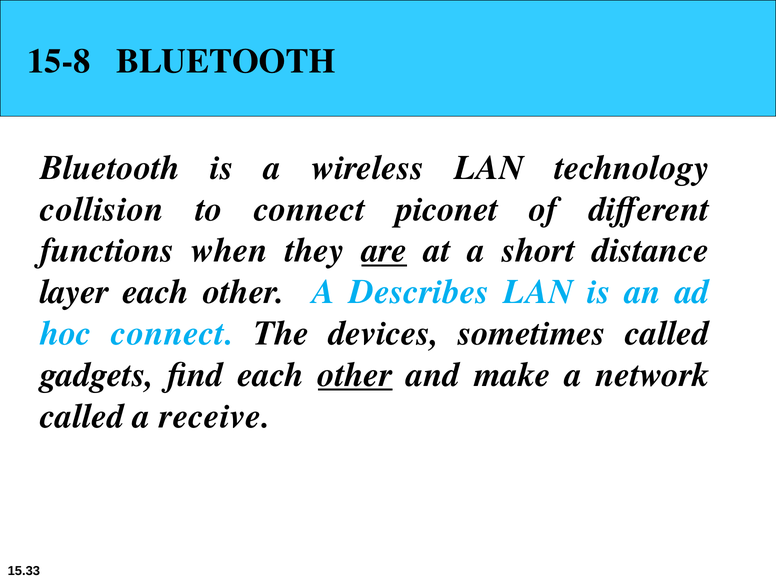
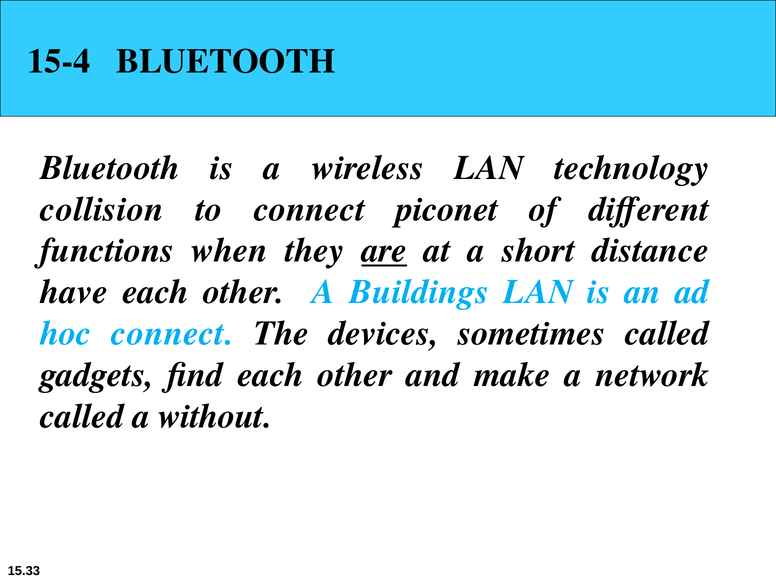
15-8: 15-8 -> 15-4 (59, 61)
layer: layer -> have (74, 292)
Describes: Describes -> Buildings (419, 292)
other underline: present -> none (355, 375)
receive: receive -> without (215, 416)
